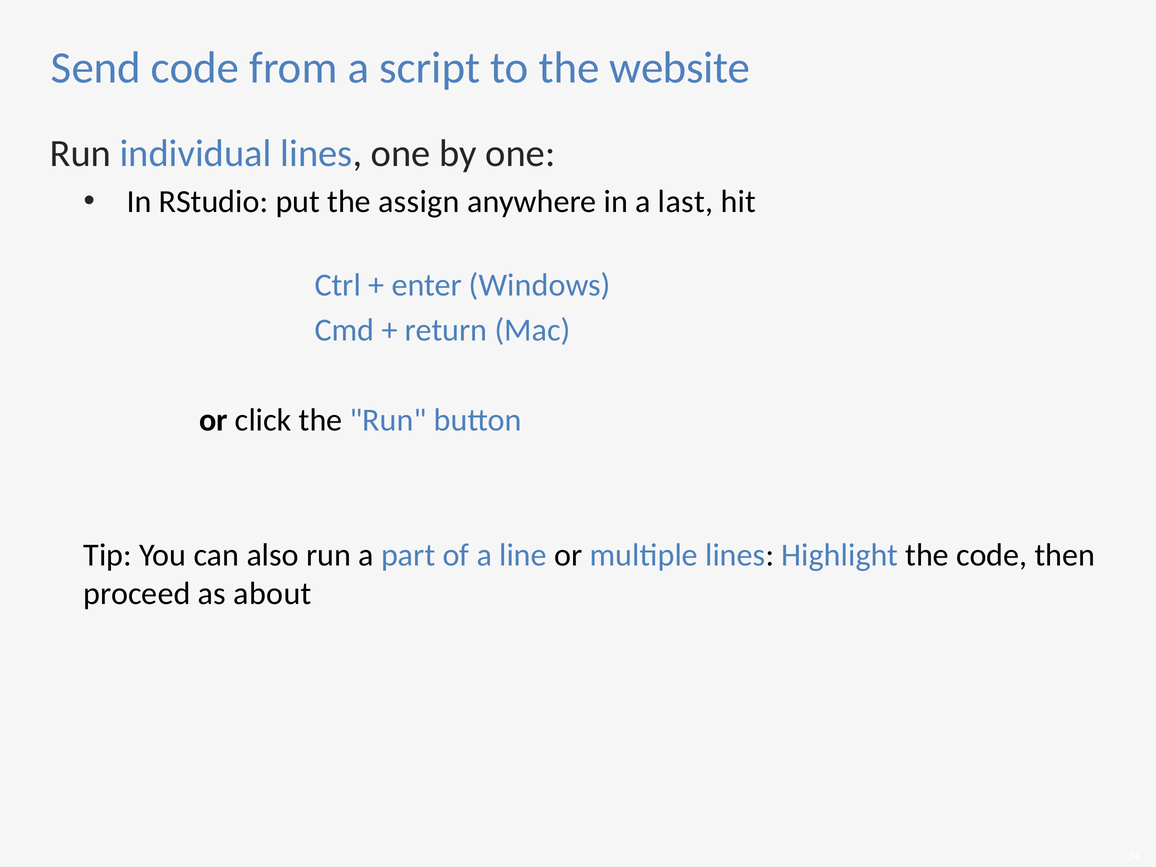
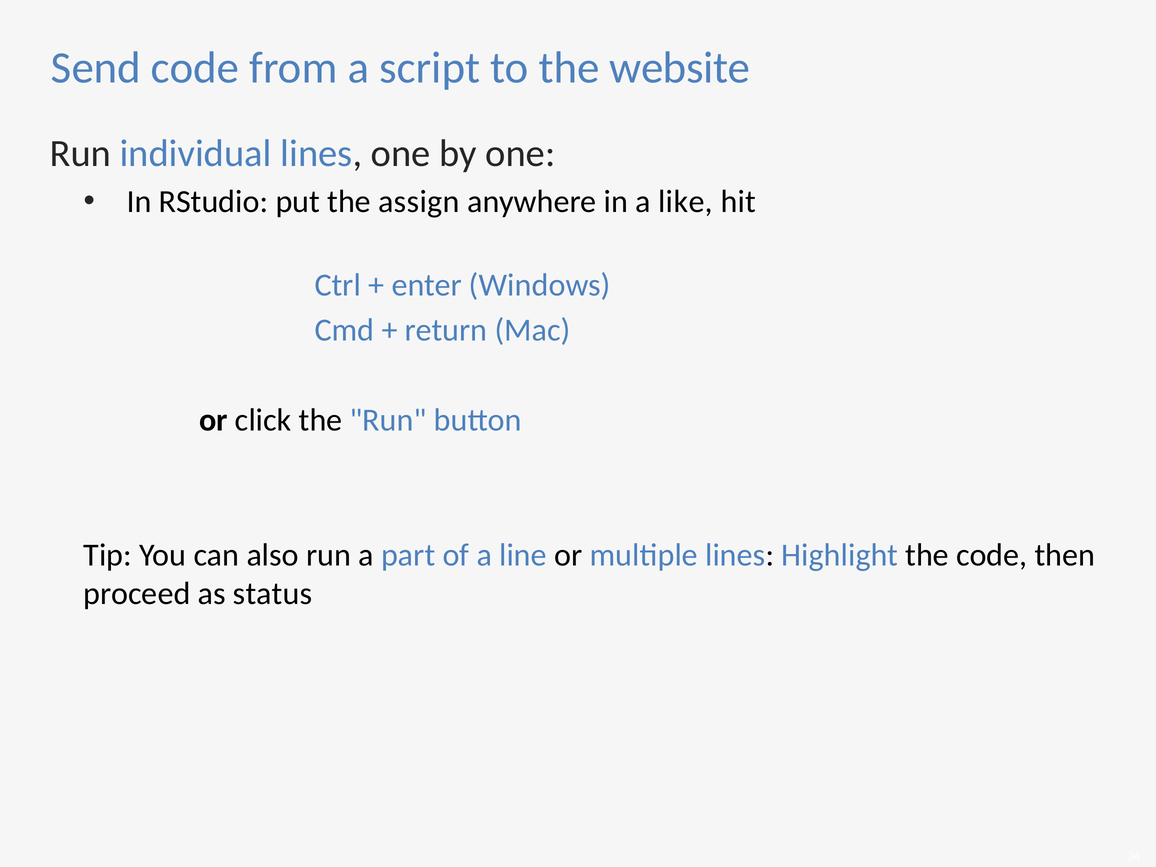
last: last -> like (686, 202)
about: about -> status (273, 594)
